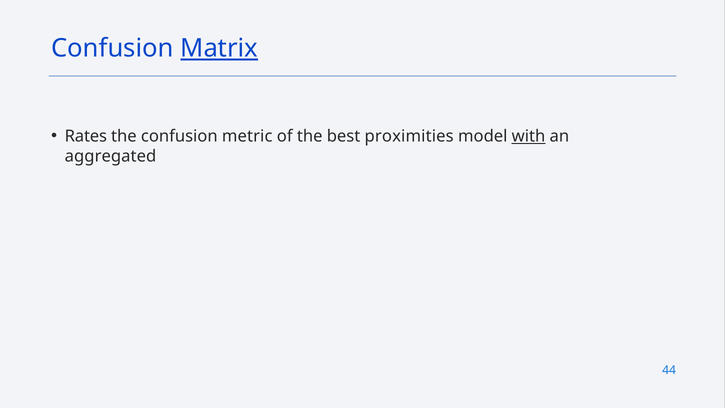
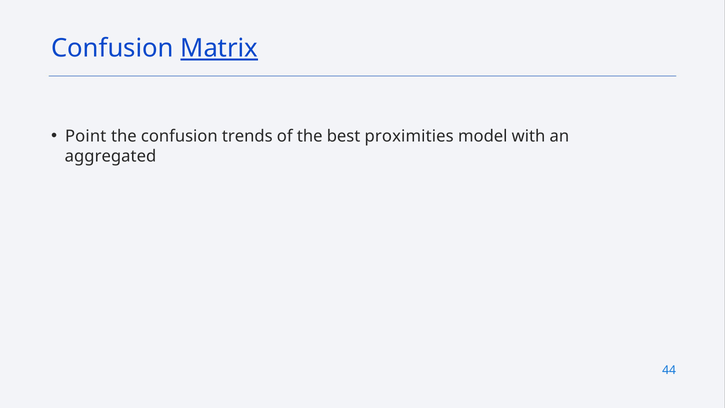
Rates: Rates -> Point (86, 136)
metric: metric -> trends (247, 136)
with underline: present -> none (529, 136)
